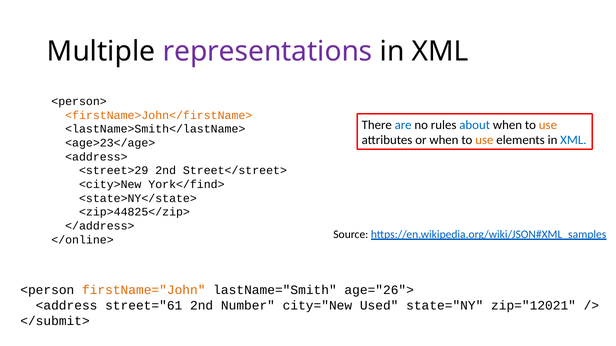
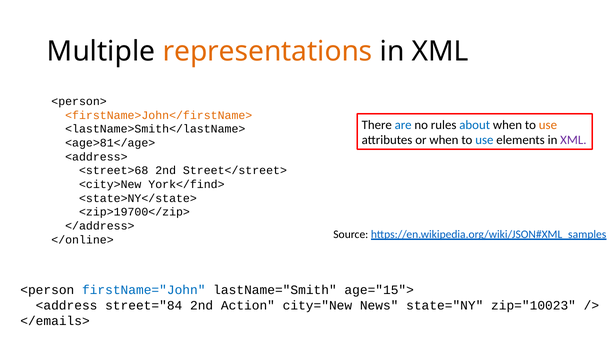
representations colour: purple -> orange (268, 52)
use colour: orange -> blue (484, 140)
XML colour: blue -> purple (573, 140)
<age>23</age>: <age>23</age> -> <age>81</age> (110, 143)
<street>29: <street>29 -> <street>68 (114, 171)
<zip>44825</zip>: <zip>44825</zip> -> <zip>19700</zip> (134, 212)
firstName="John colour: orange -> blue (144, 291)
age="26">: age="26"> -> age="15"> (379, 291)
street="61: street="61 -> street="84 (144, 306)
Number: Number -> Action (248, 306)
Used: Used -> News (379, 306)
zip="12021: zip="12021 -> zip="10023 (534, 306)
</submit>: </submit> -> </emails> (55, 321)
